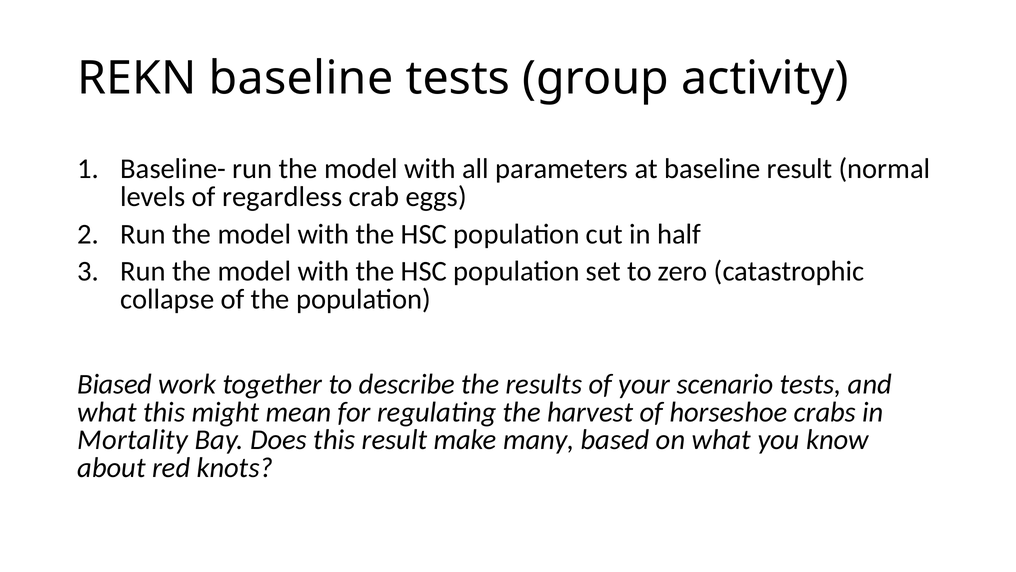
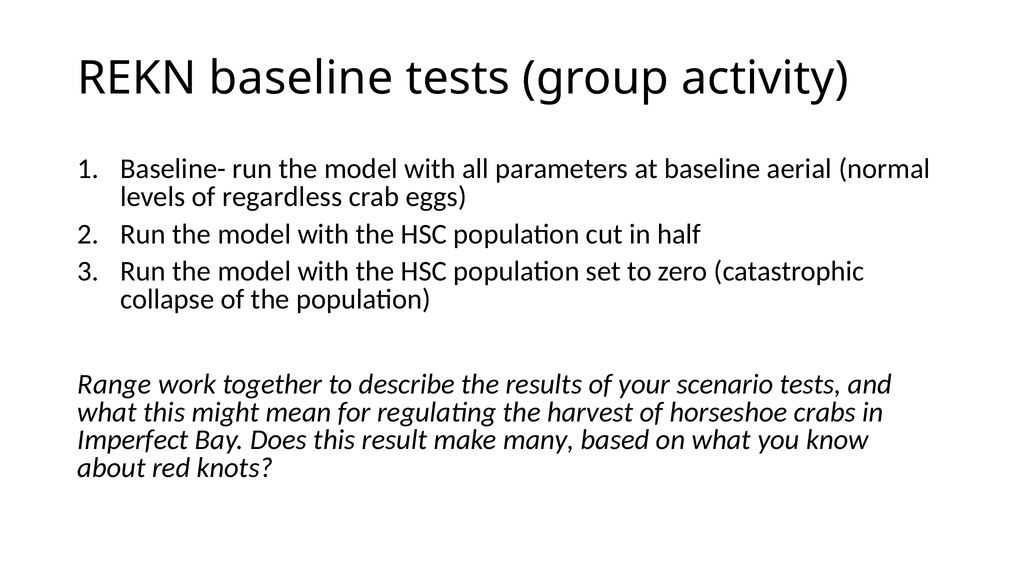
baseline result: result -> aerial (799, 169)
Biased: Biased -> Range (115, 384)
Mortality: Mortality -> Imperfect (133, 440)
